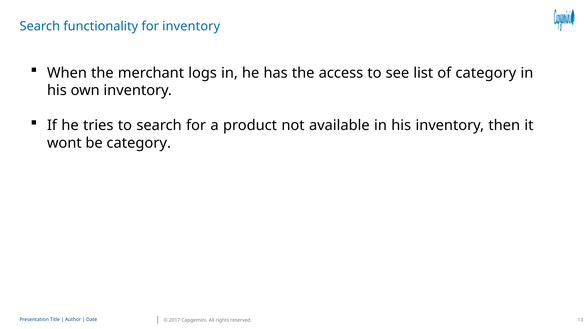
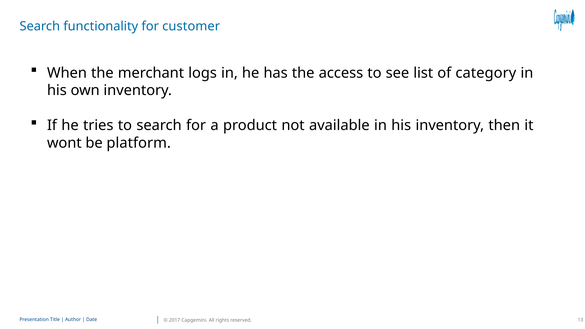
for inventory: inventory -> customer (191, 26)
be category: category -> platform (139, 143)
